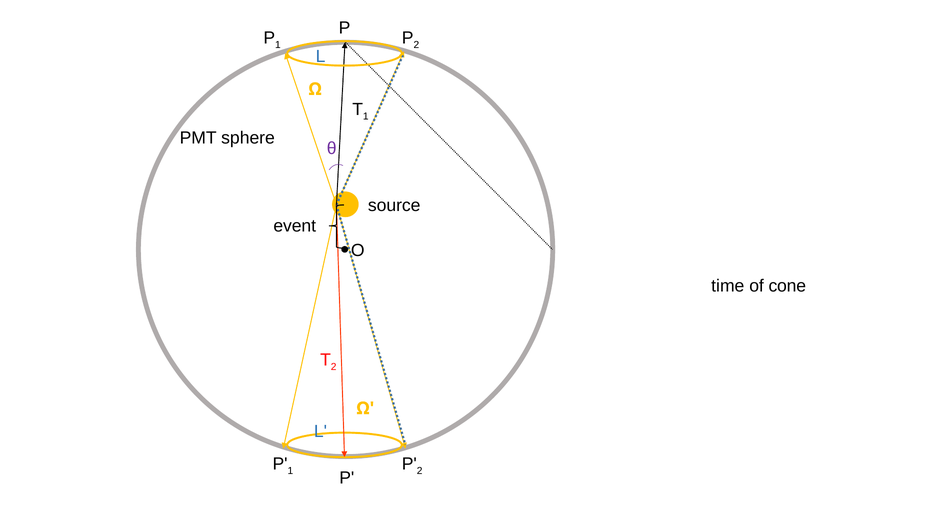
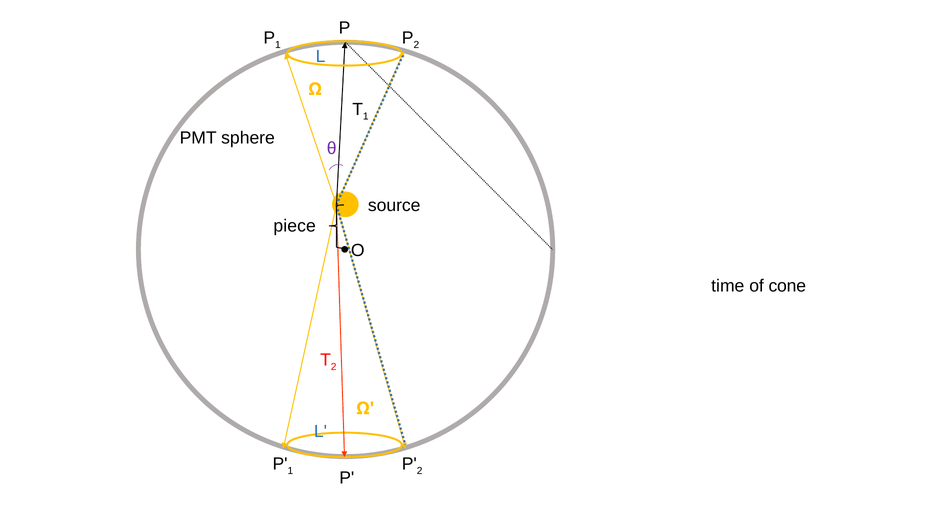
event: event -> piece (295, 226)
